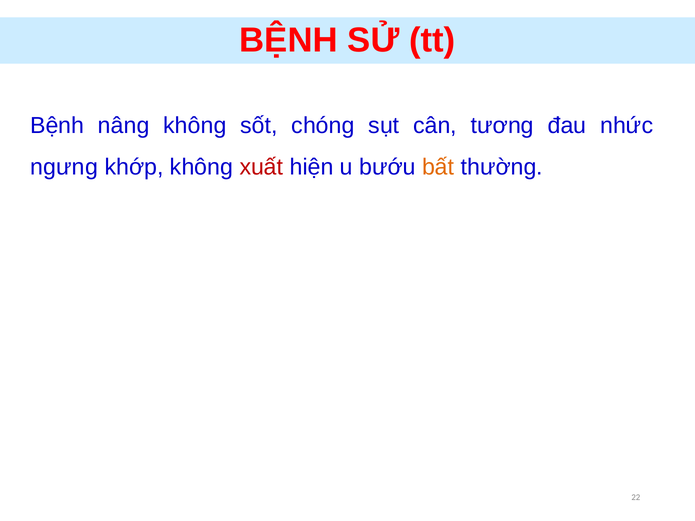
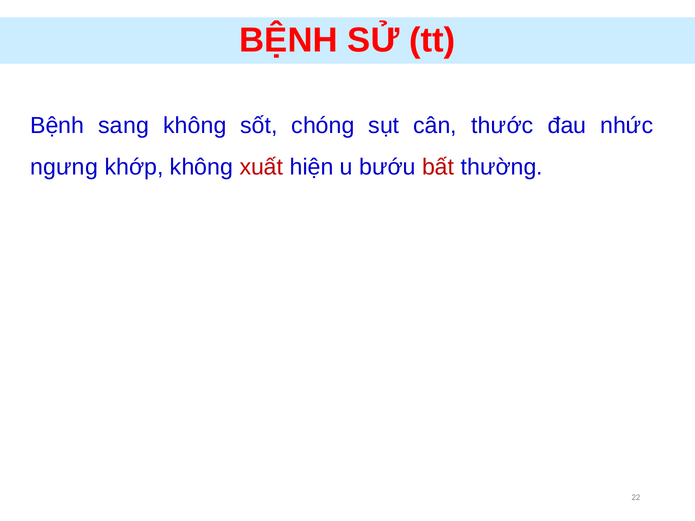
nâng: nâng -> sang (124, 126)
tương: tương -> thước (502, 126)
bất colour: orange -> red (438, 167)
